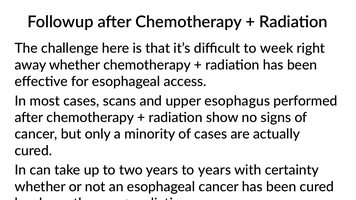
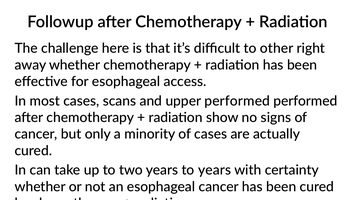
week: week -> other (277, 48)
upper esophagus: esophagus -> performed (237, 101)
